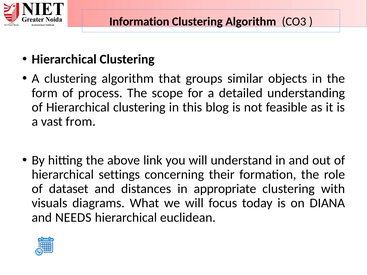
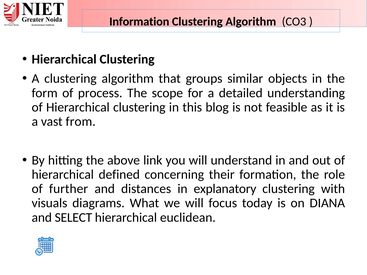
settings: settings -> defined (119, 175)
dataset: dataset -> further (69, 189)
appropriate: appropriate -> explanatory (225, 189)
NEEDS: NEEDS -> SELECT (73, 218)
